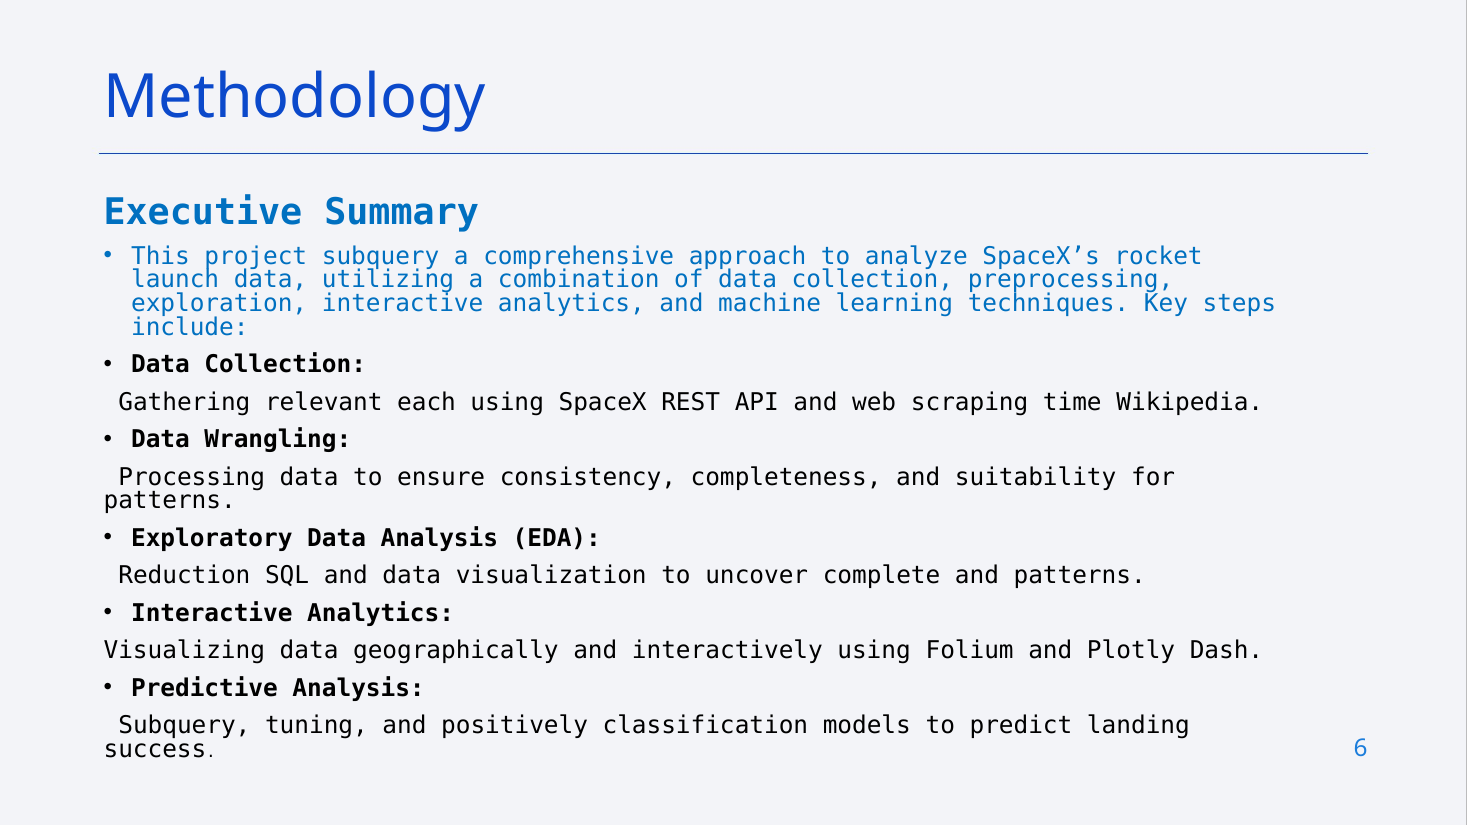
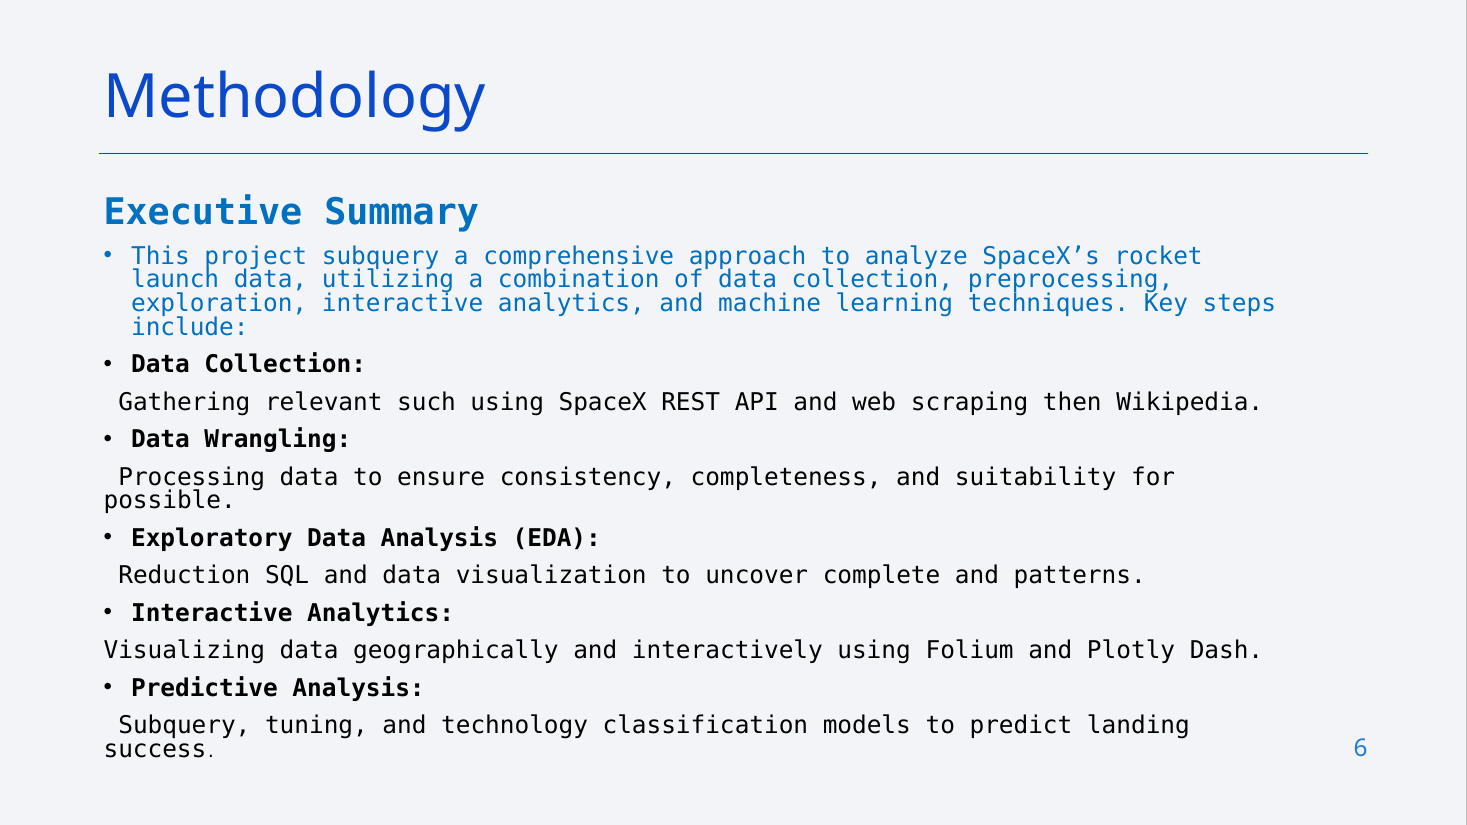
each: each -> such (427, 402)
time: time -> then (1072, 402)
patterns: patterns -> possible (170, 501)
positively: positively -> technology (515, 726)
